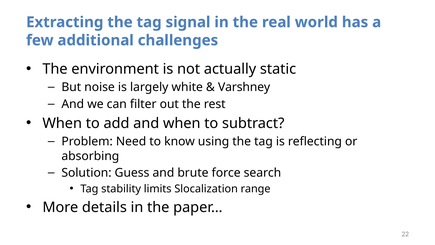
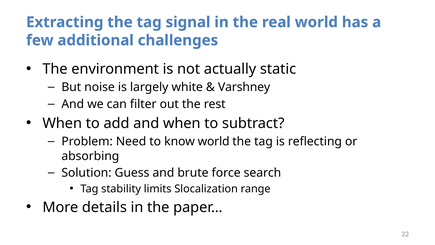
know using: using -> world (214, 141)
